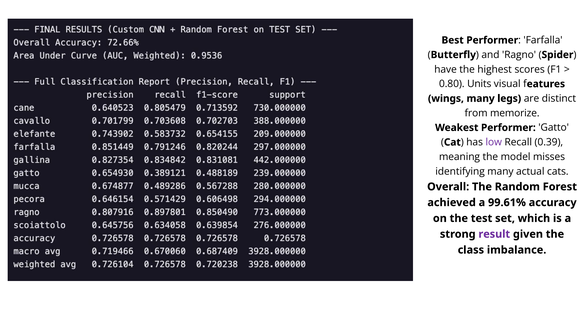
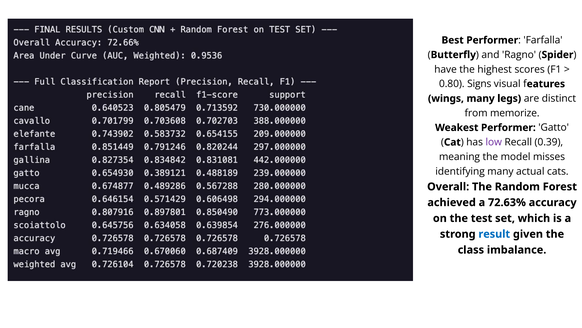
Units: Units -> Signs (479, 84)
99.61%: 99.61% -> 72.63% (507, 202)
result colour: purple -> blue (494, 234)
